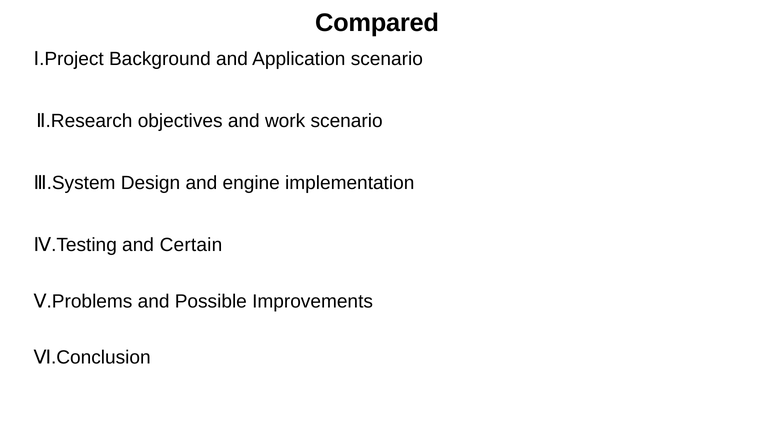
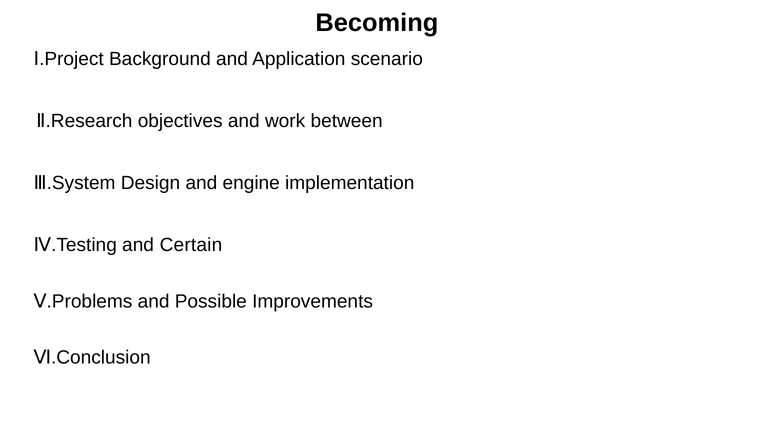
Compared: Compared -> Becoming (377, 23)
work scenario: scenario -> between (347, 121)
